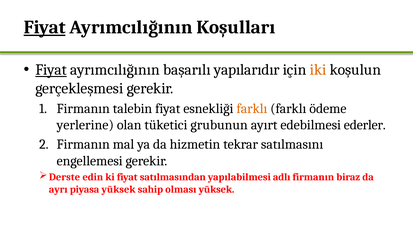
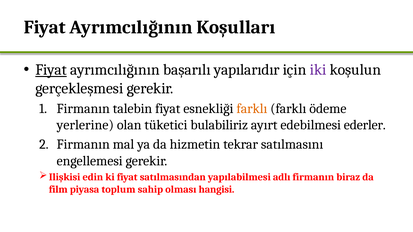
Fiyat underline: present -> none (45, 27)
iki colour: orange -> purple (318, 70)
grubunun: grubunun -> bulabiliriz (219, 125)
Derste: Derste -> Ilişkisi (65, 177)
ayrı: ayrı -> film (58, 190)
piyasa yüksek: yüksek -> toplum (118, 190)
olması yüksek: yüksek -> hangisi (217, 190)
